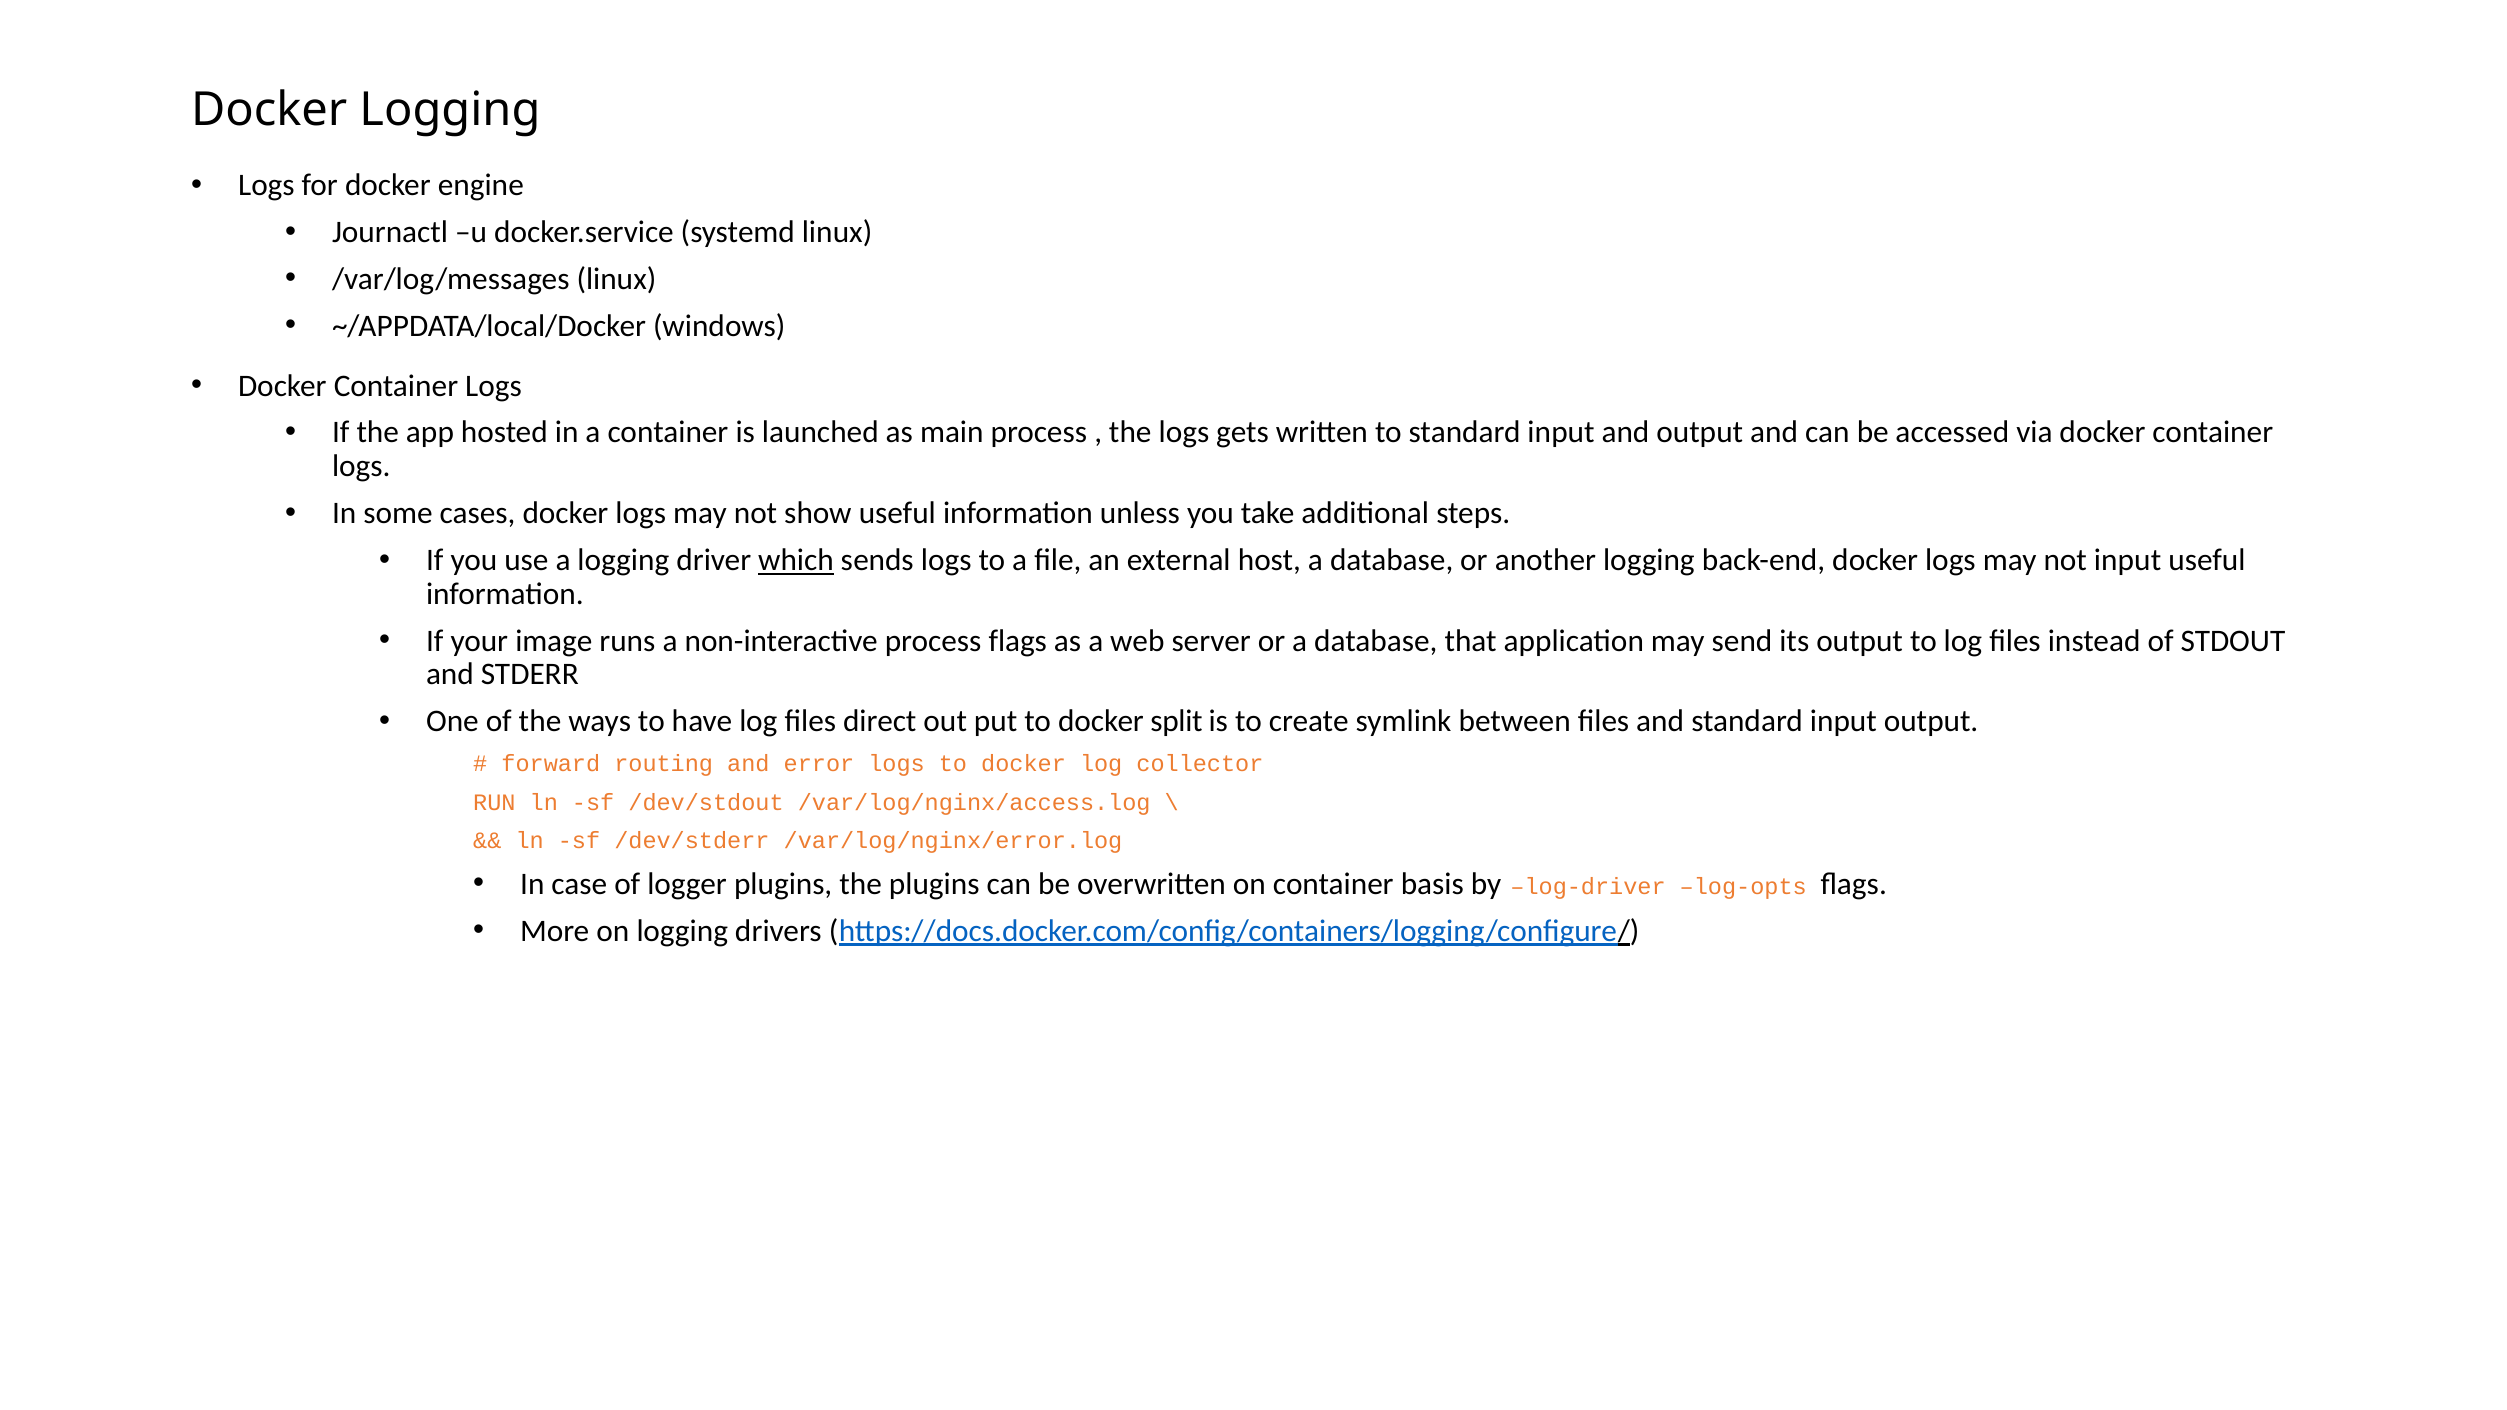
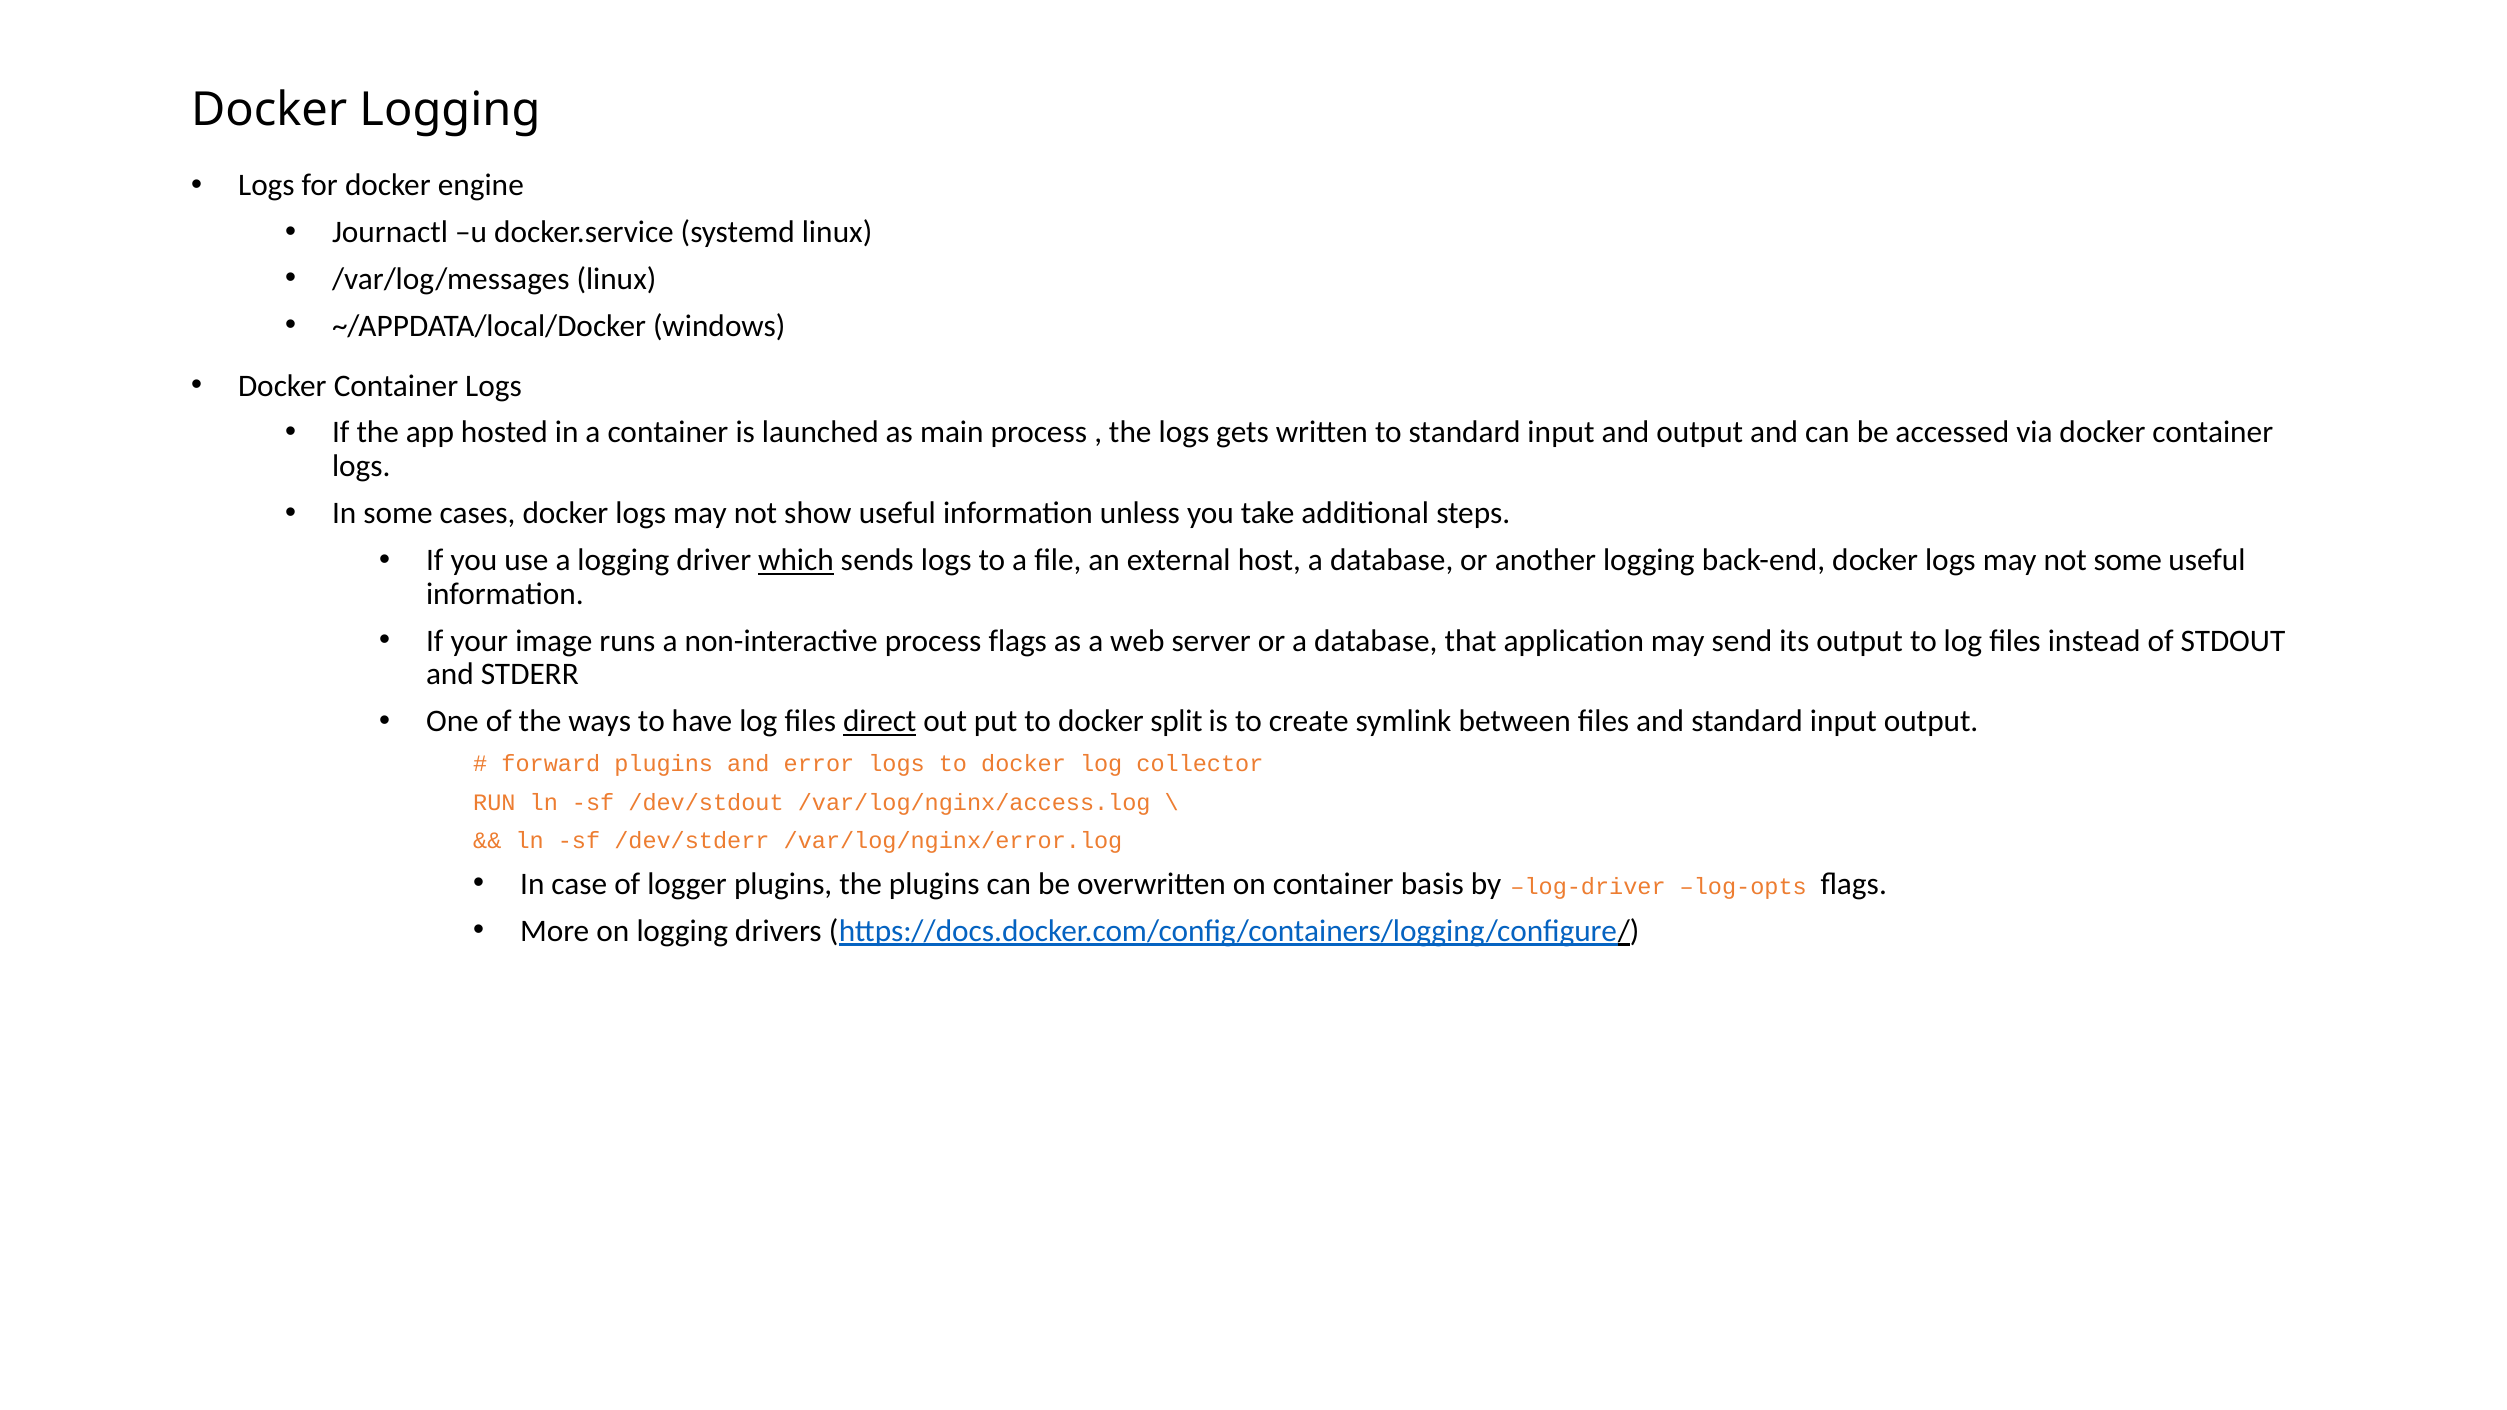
not input: input -> some (2128, 560)
direct underline: none -> present (880, 722)
forward routing: routing -> plugins (664, 764)
